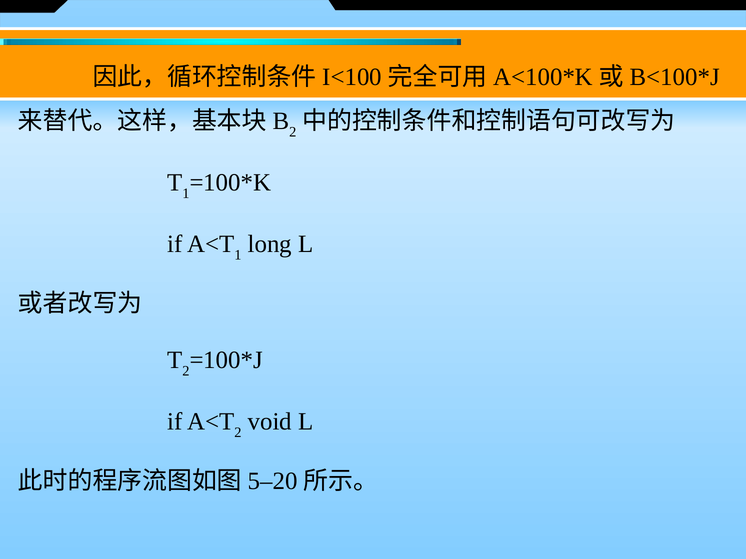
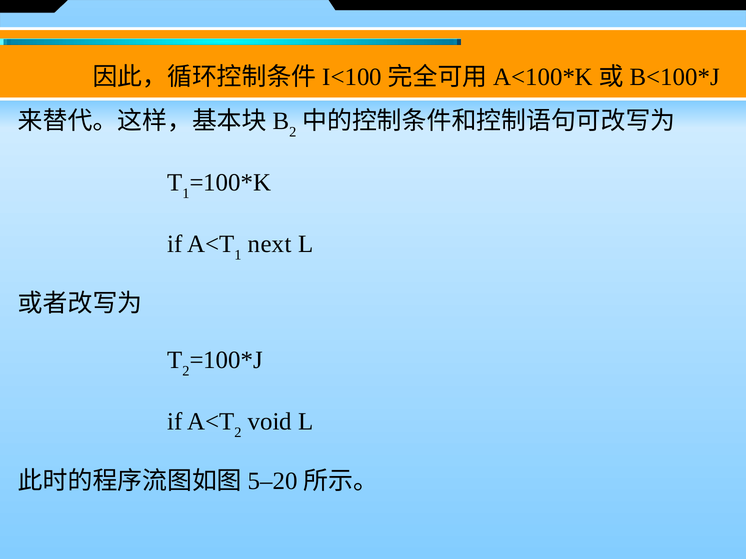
long: long -> next (270, 244)
